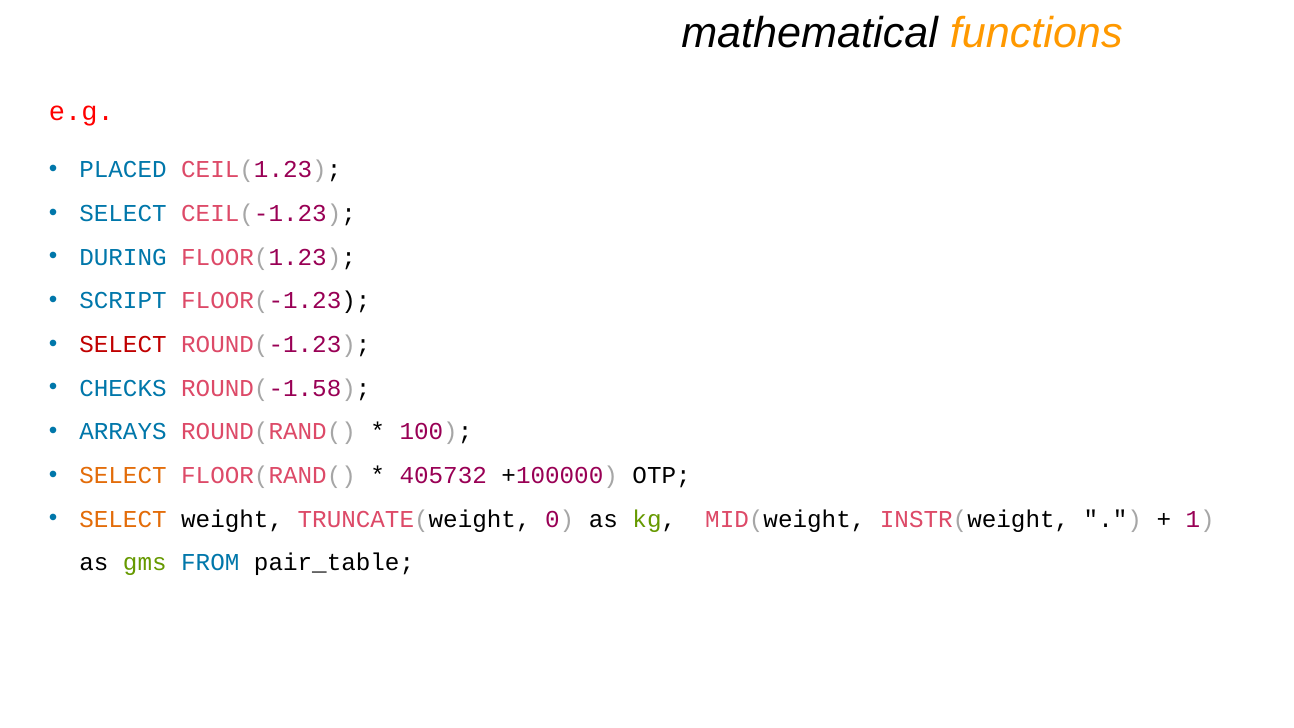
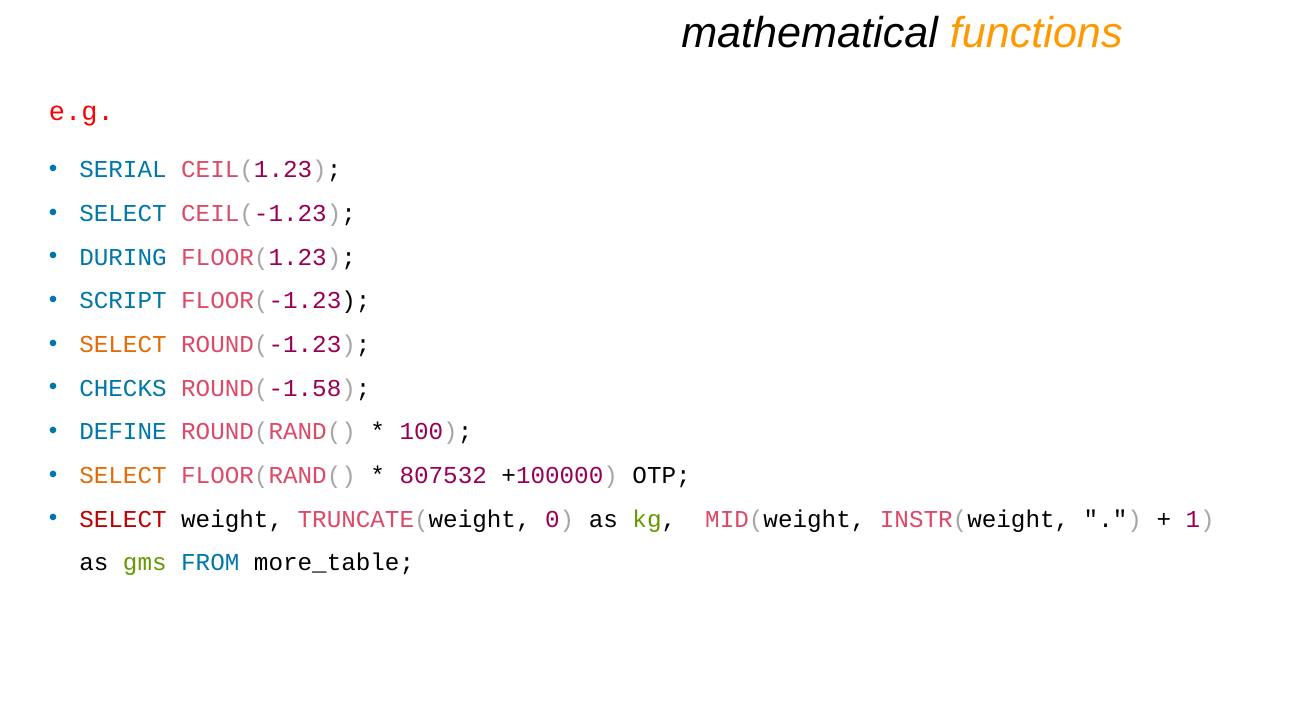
PLACED: PLACED -> SERIAL (123, 170)
SELECT colour: red -> orange (123, 344)
ARRAYS: ARRAYS -> DEFINE (123, 432)
405732: 405732 -> 807532 (443, 475)
SELECT colour: orange -> red (123, 519)
pair_table: pair_table -> more_table (334, 563)
